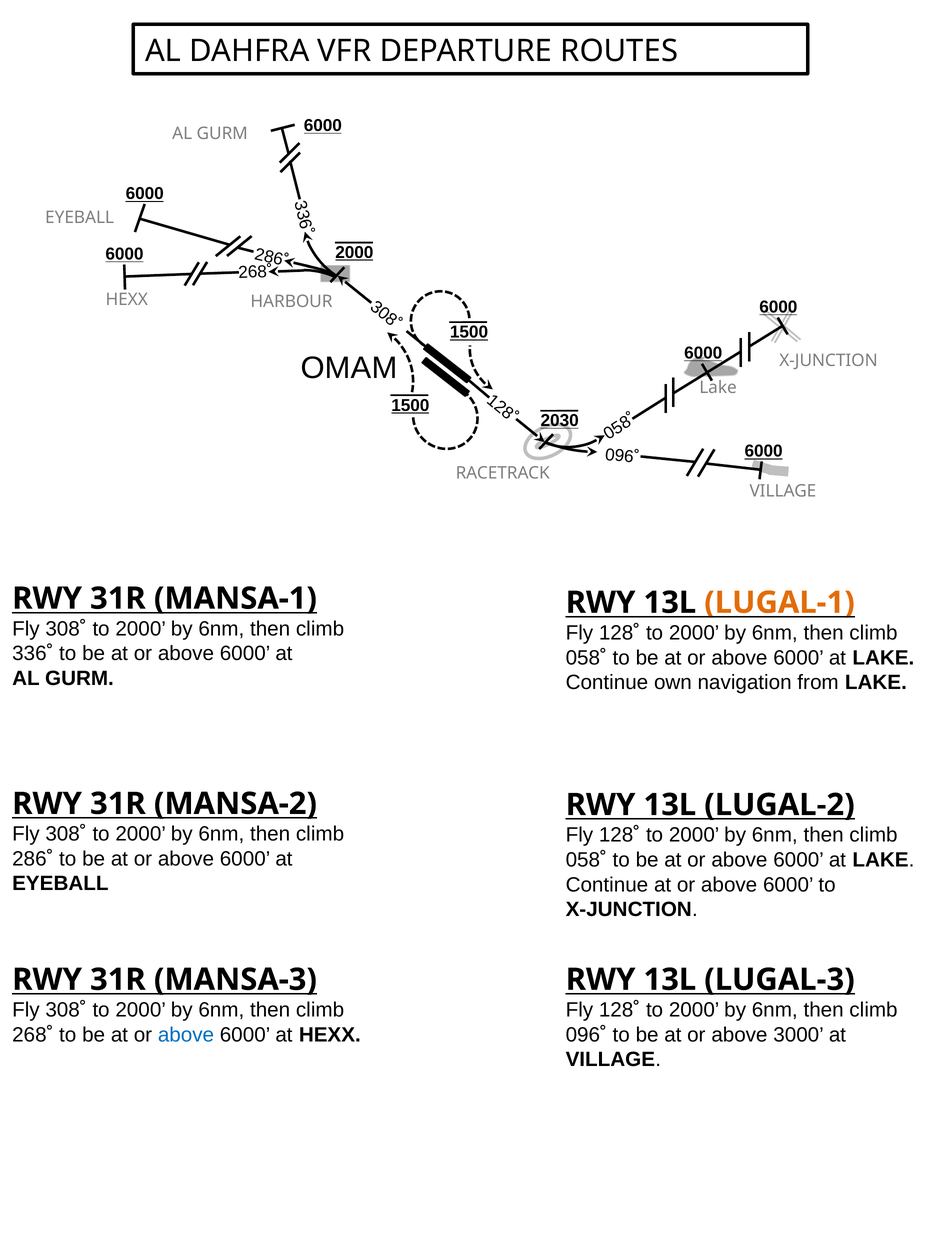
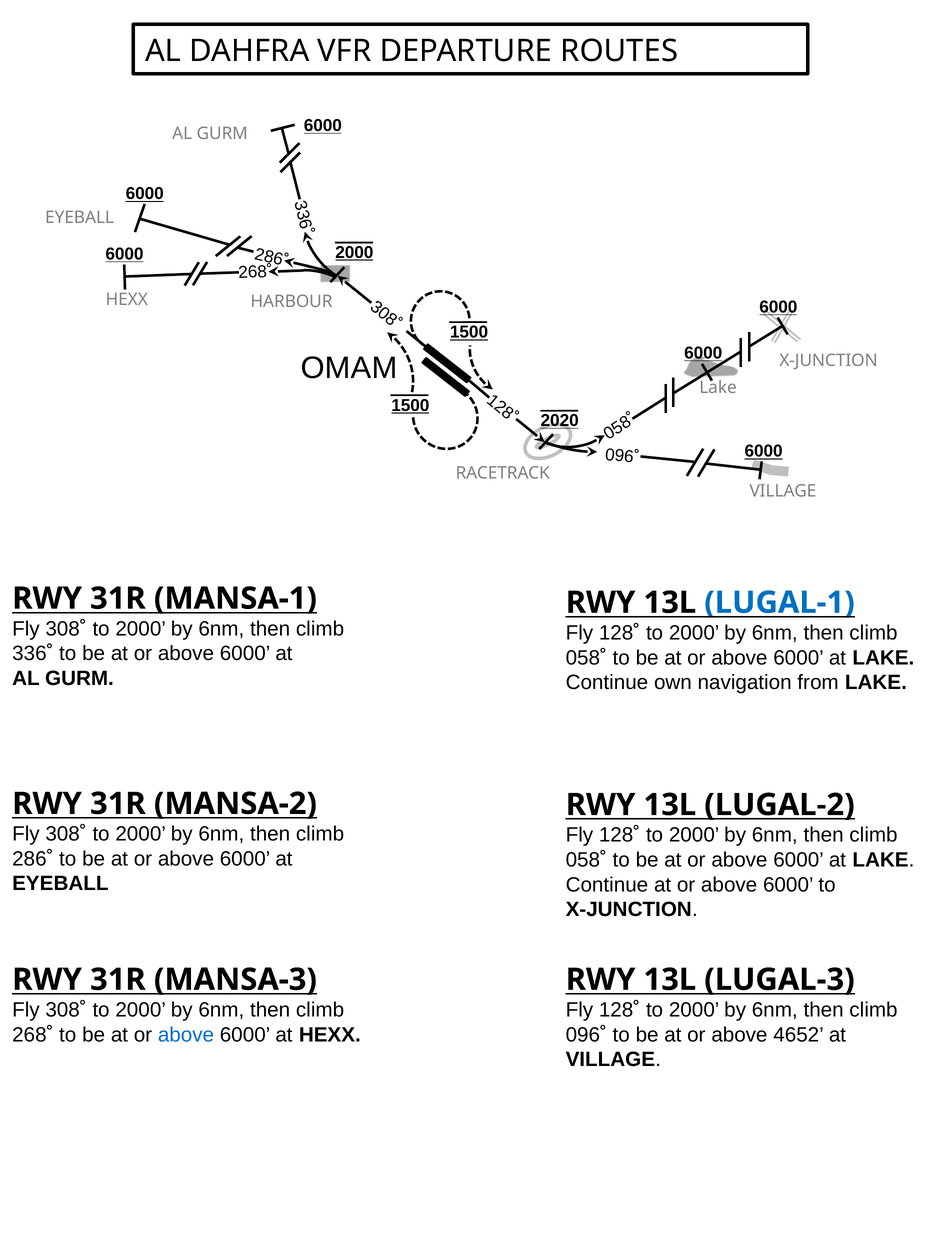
2030: 2030 -> 2020 (560, 421)
LUGAL-1 colour: orange -> blue (780, 603)
3000: 3000 -> 4652 (799, 1035)
